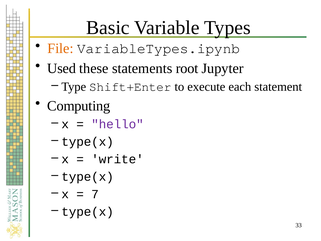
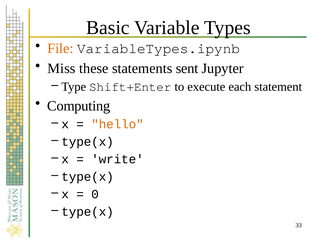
Used: Used -> Miss (61, 68)
root: root -> sent (187, 68)
hello colour: purple -> orange (117, 124)
7: 7 -> 0 (95, 194)
